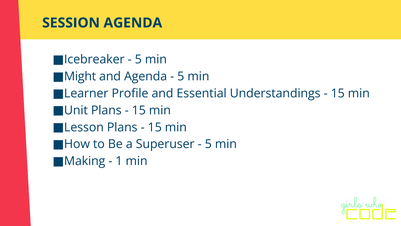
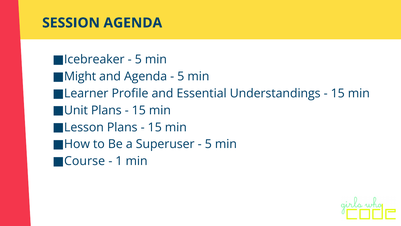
Making: Making -> Course (85, 161)
